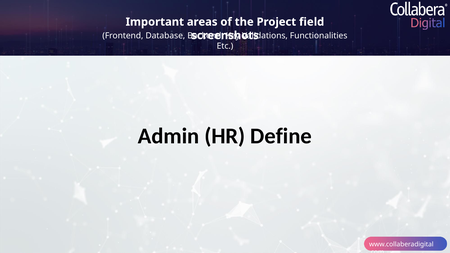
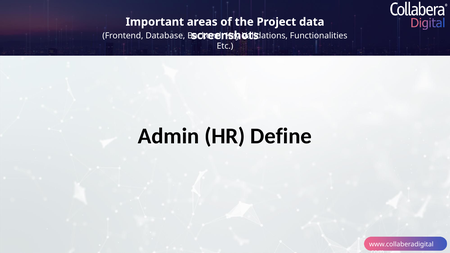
field: field -> data (312, 22)
